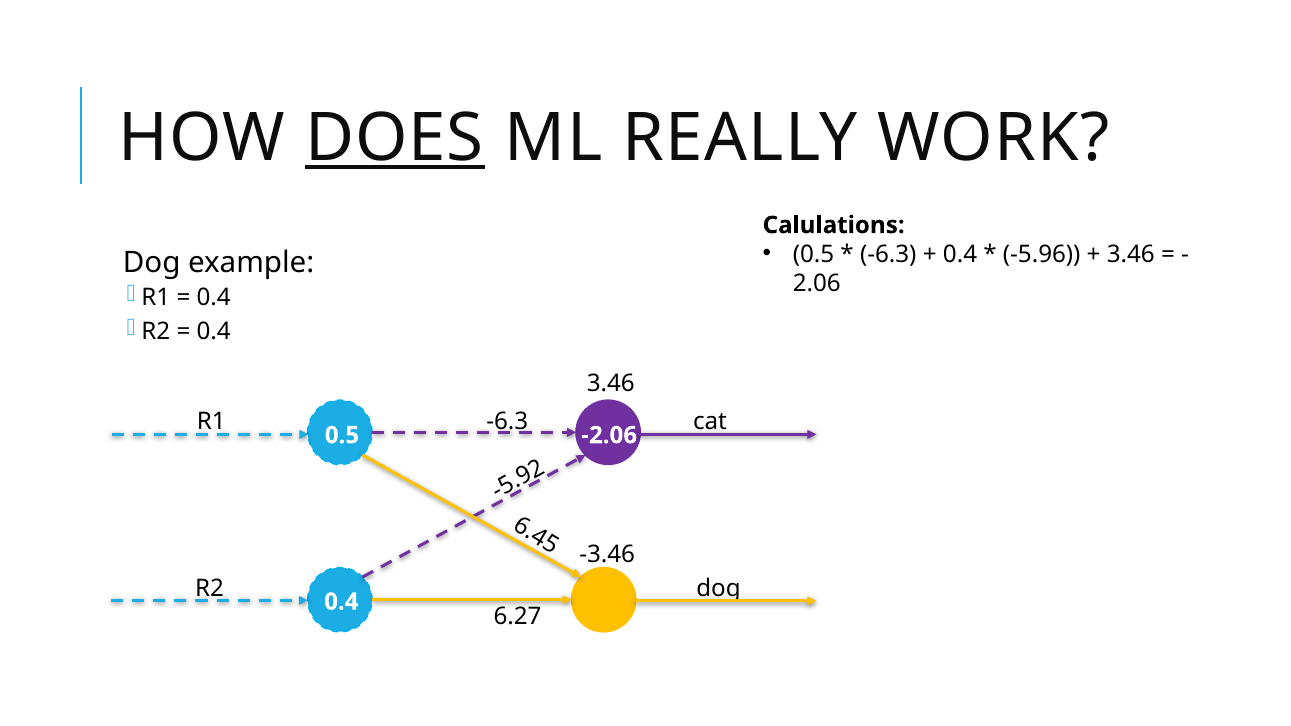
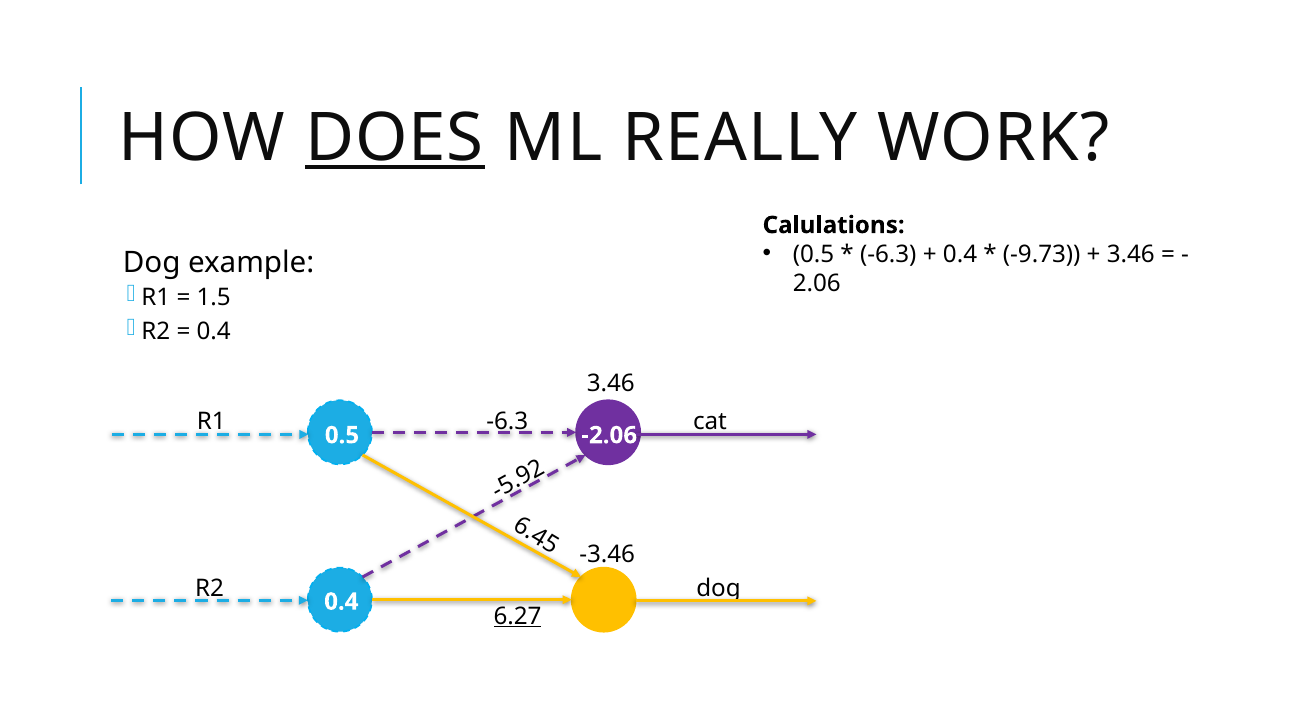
-5.96: -5.96 -> -9.73 (1042, 254)
0.4: 0.4 -> 1.5 (214, 297)
6.27 underline: none -> present (518, 616)
